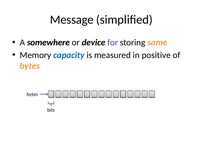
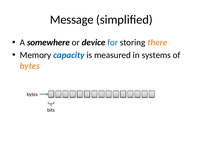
for colour: purple -> blue (113, 43)
same: same -> there (157, 43)
positive: positive -> systems (156, 55)
